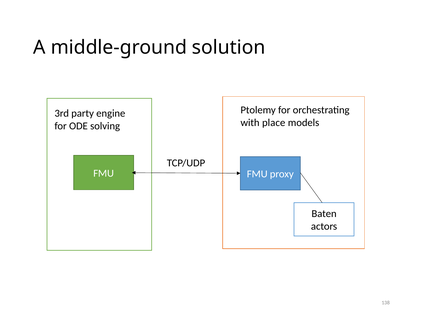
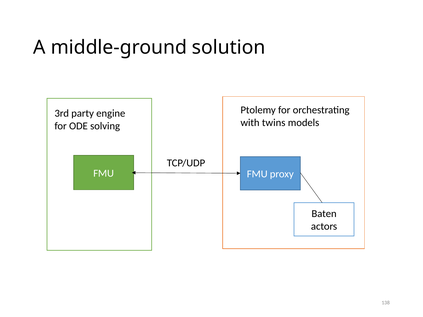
place: place -> twins (274, 123)
